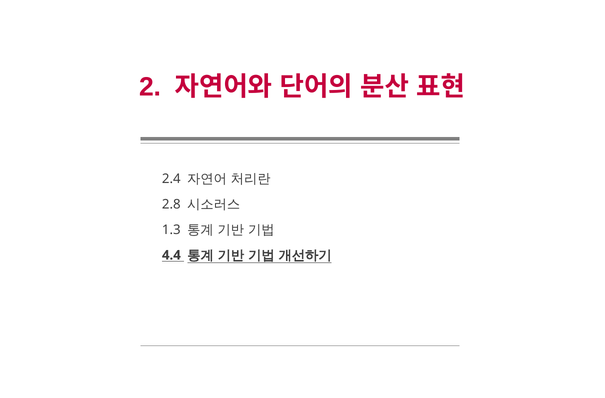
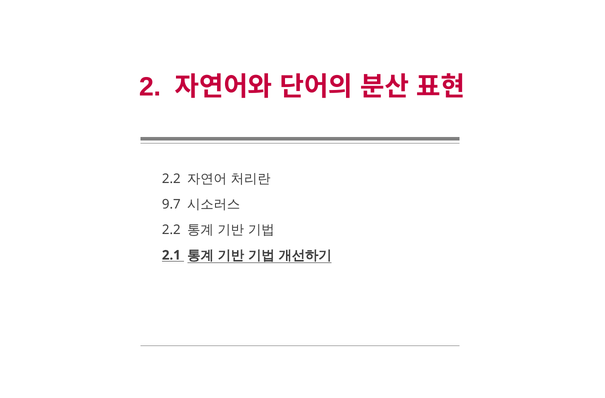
2.4: 2.4 -> 2.2 (171, 179)
2.8: 2.8 -> 9.7 (171, 204)
1.3: 1.3 -> 2.2 (171, 229)
4.4: 4.4 -> 2.1 (171, 255)
